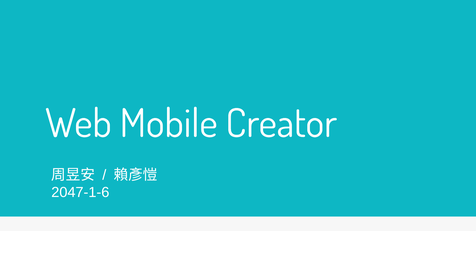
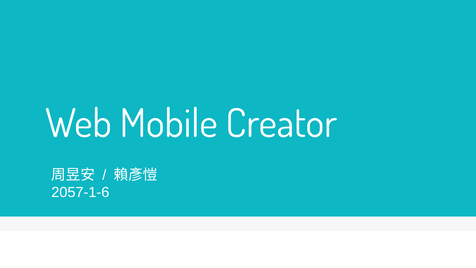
2047-1-6: 2047-1-6 -> 2057-1-6 (80, 192)
